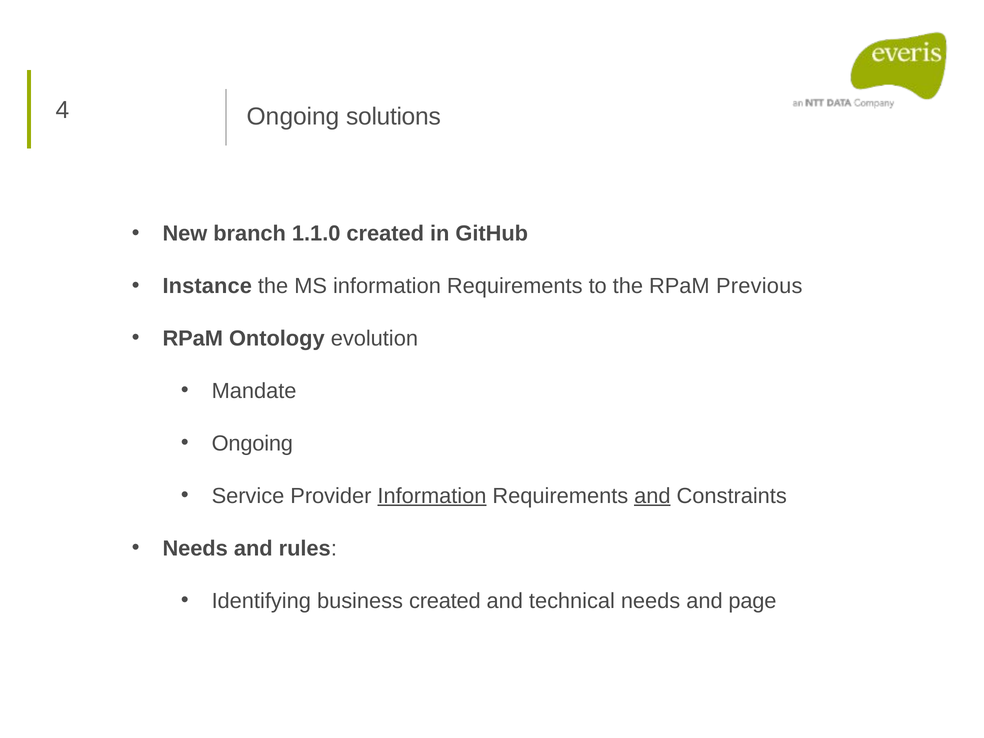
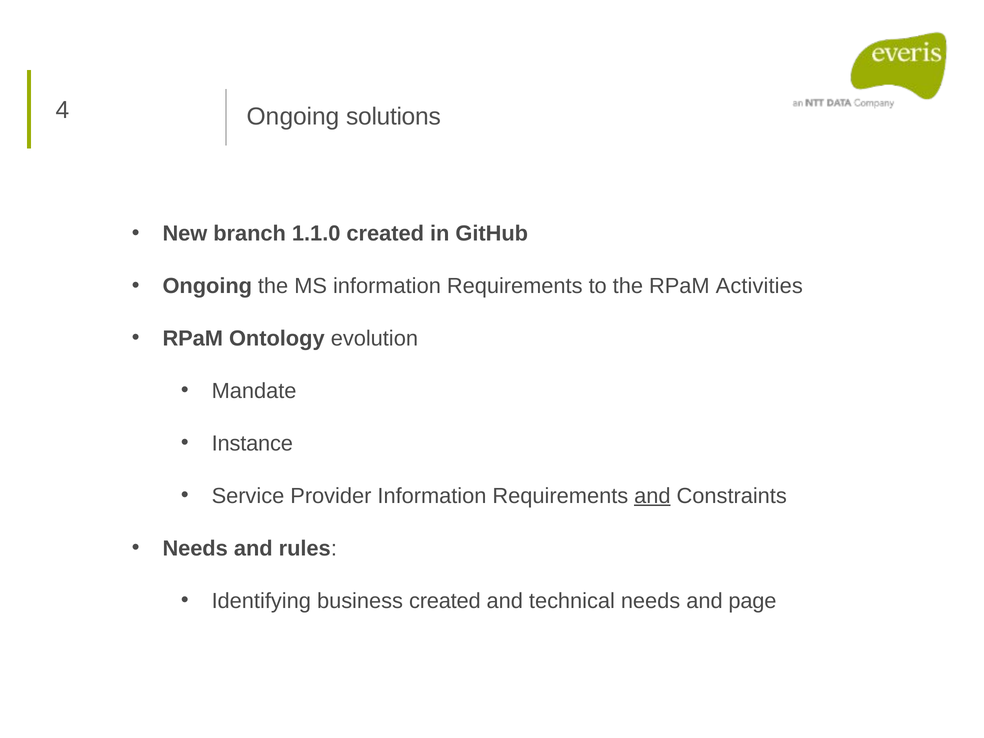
Instance: Instance -> Ongoing (207, 286)
Previous: Previous -> Activities (759, 286)
Ongoing: Ongoing -> Instance (252, 443)
Information underline: present -> none (432, 496)
